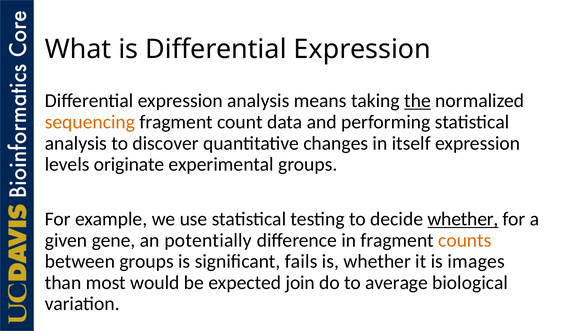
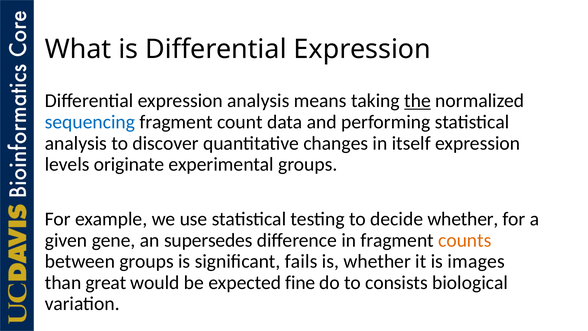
sequencing colour: orange -> blue (90, 122)
whether underline: present -> none (463, 219)
potentially: potentially -> supersedes (208, 240)
most: most -> great (106, 282)
join: join -> fine (300, 282)
average: average -> consists (397, 282)
